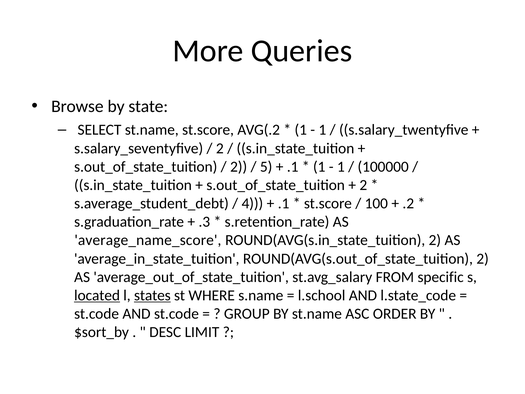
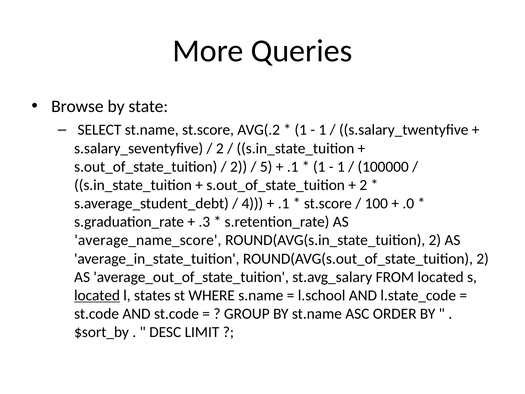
.2: .2 -> .0 (408, 203)
FROM specific: specific -> located (441, 277)
states underline: present -> none (152, 295)
